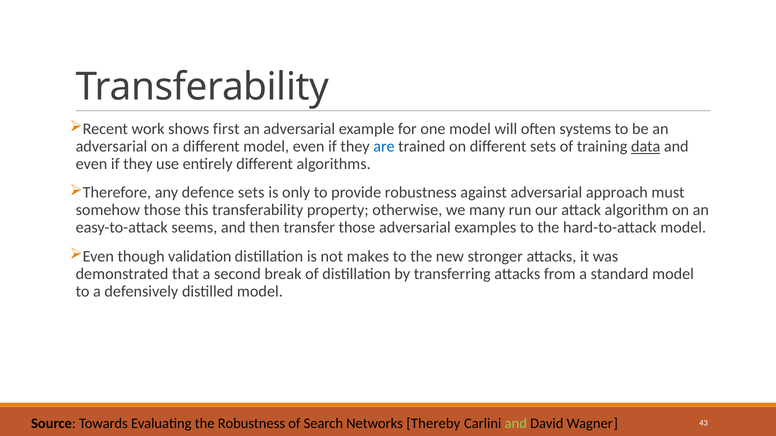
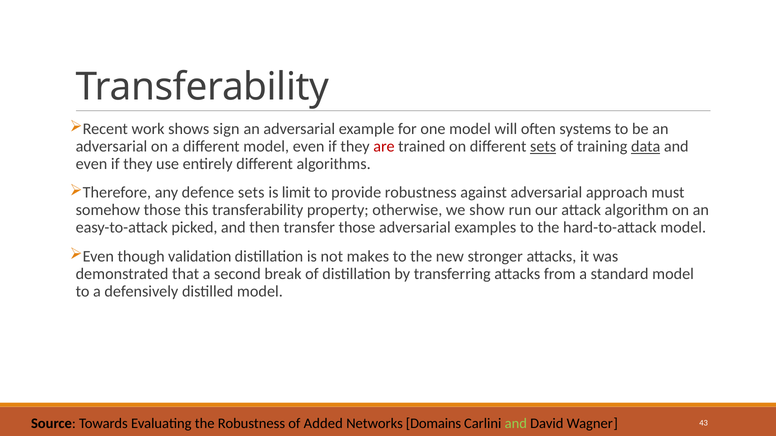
first: first -> sign (226, 129)
are colour: blue -> red (384, 147)
sets underline: none -> present (543, 147)
only: only -> limit (296, 193)
many: many -> show (487, 210)
seems: seems -> picked (194, 228)
Search: Search -> Added (323, 424)
Thereby: Thereby -> Domains (434, 424)
